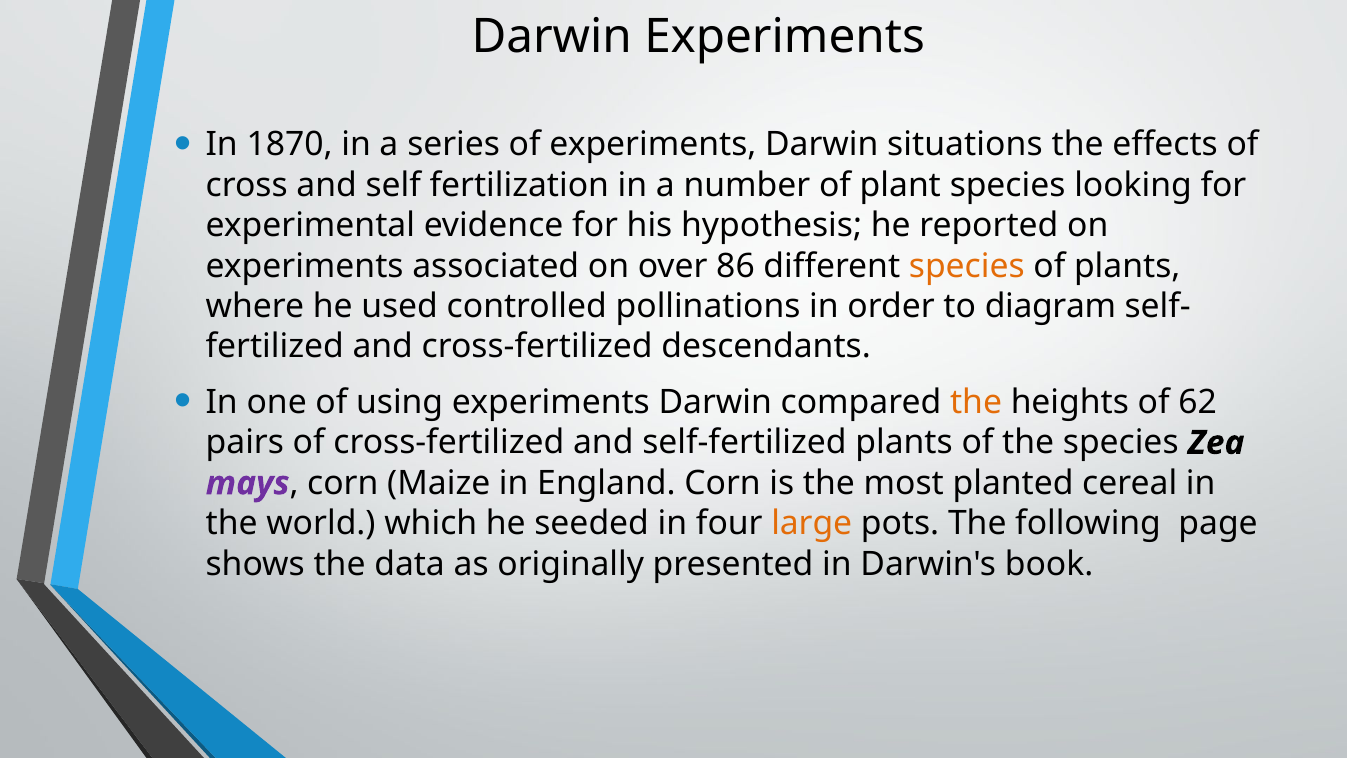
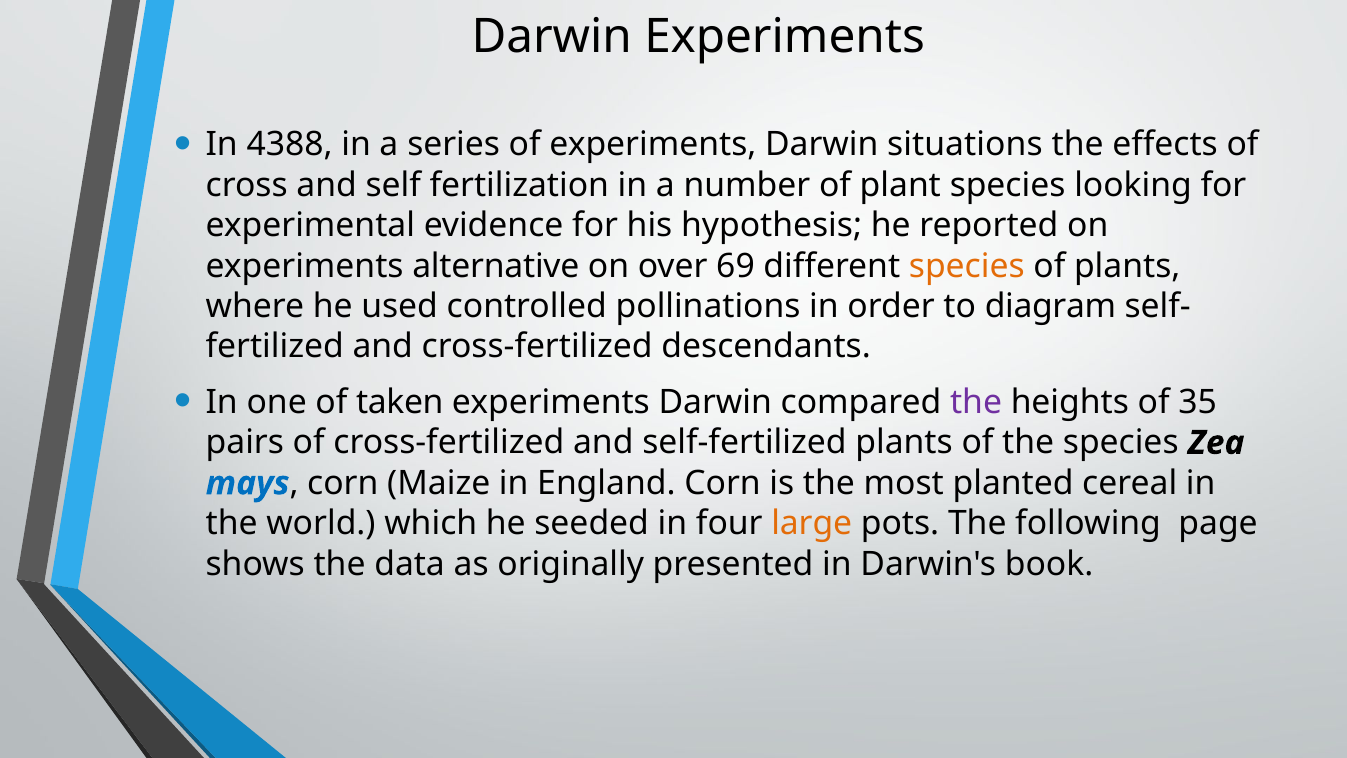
1870: 1870 -> 4388 (290, 145)
associated: associated -> alternative (496, 266)
86: 86 -> 69 (736, 266)
using: using -> taken (400, 402)
the colour: orange -> purple (976, 402)
62: 62 -> 35 (1198, 402)
mays colour: purple -> blue (248, 483)
